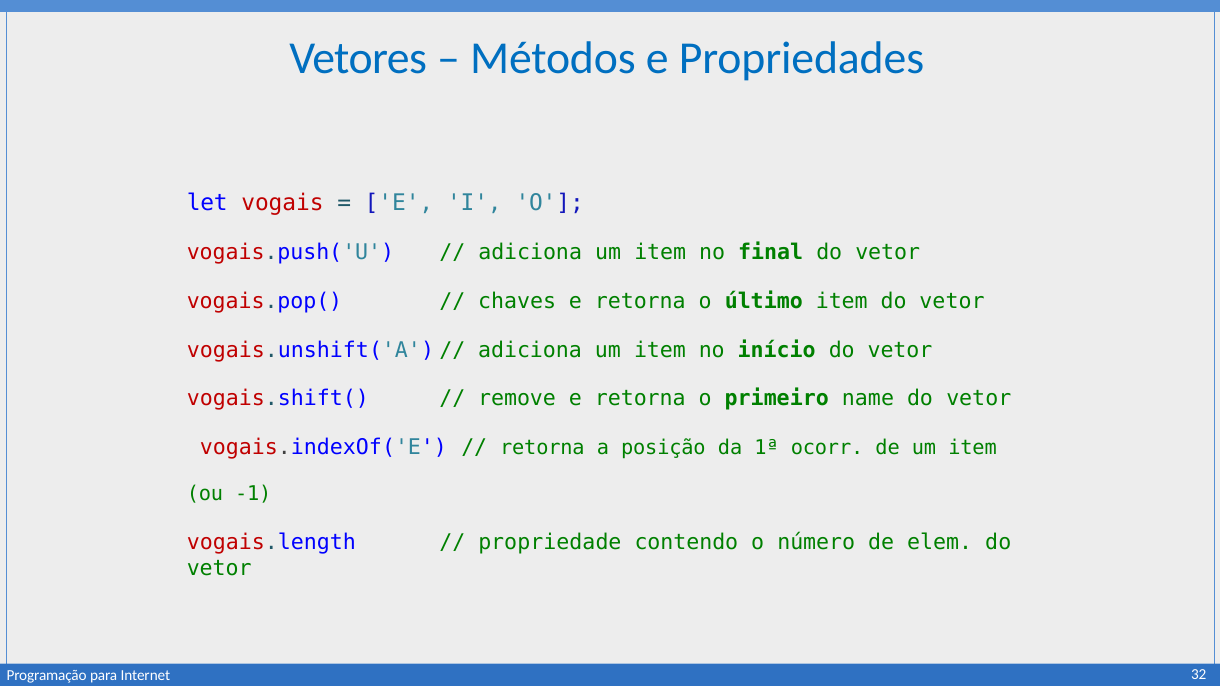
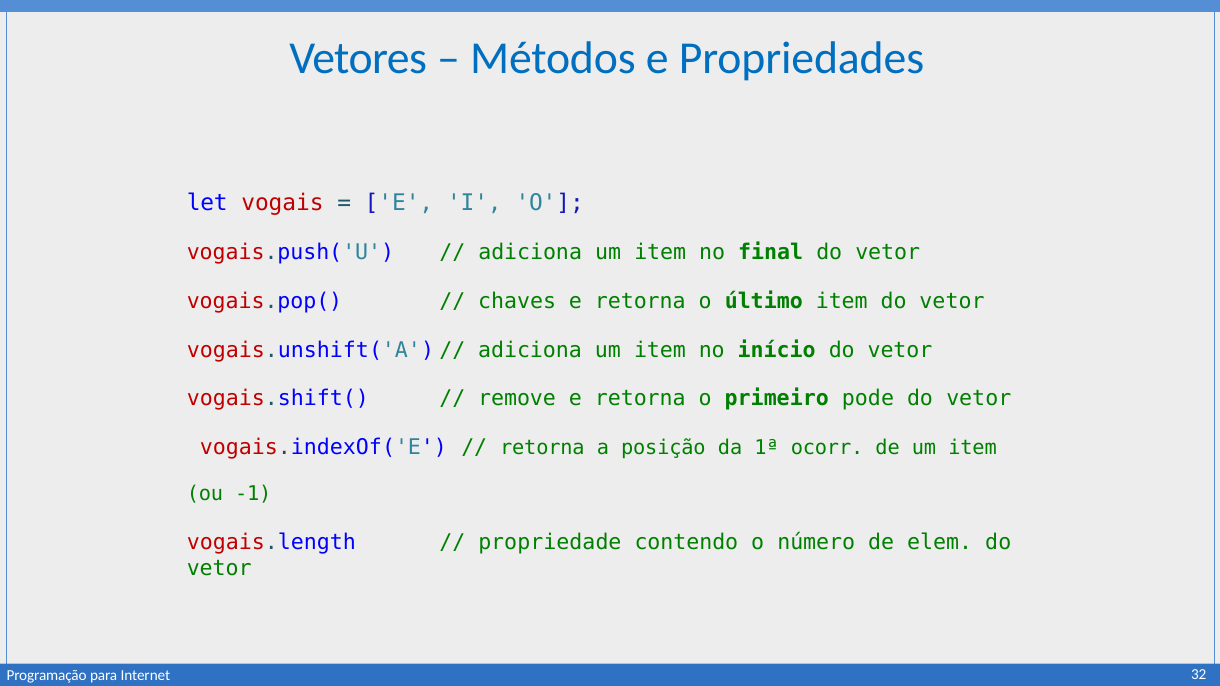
name: name -> pode (868, 399)
